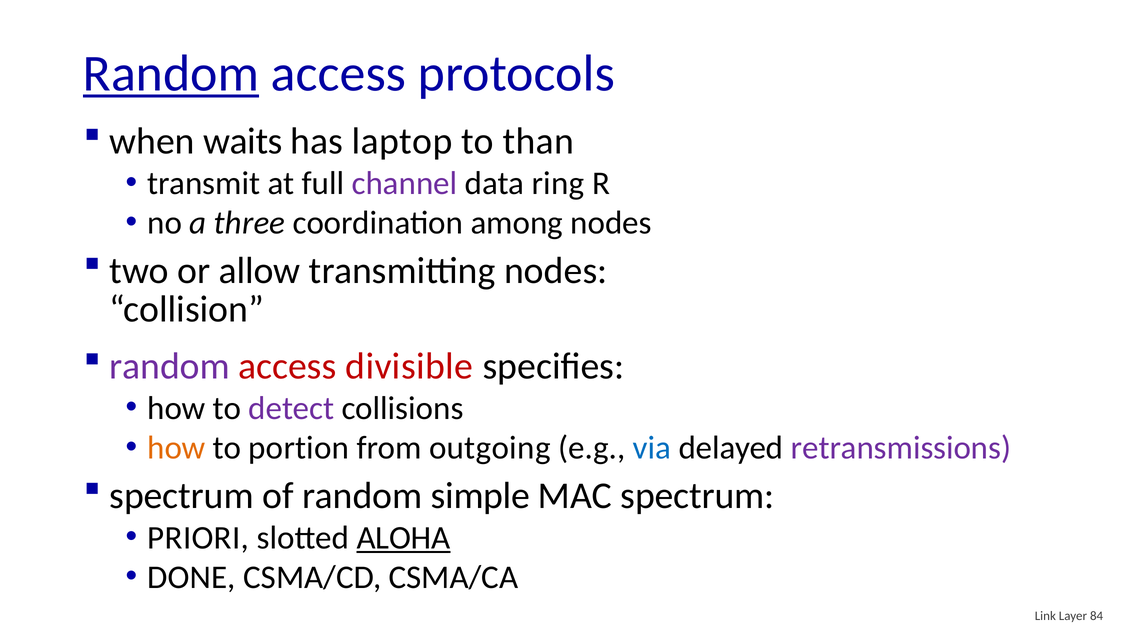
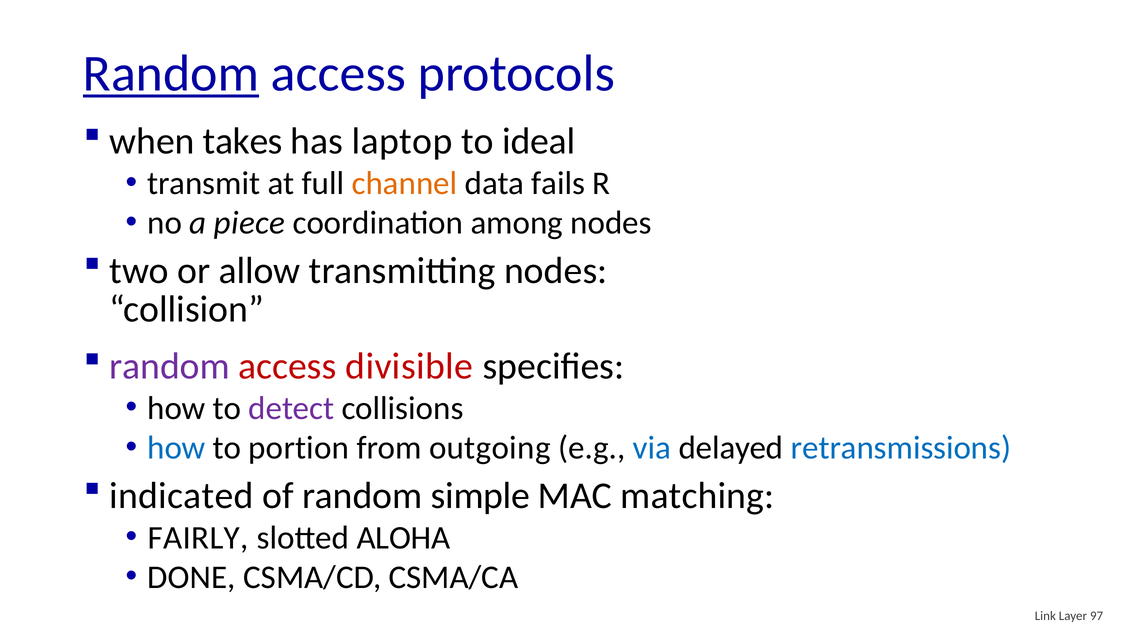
waits: waits -> takes (243, 142)
than: than -> ideal (539, 142)
channel colour: purple -> orange (404, 184)
ring: ring -> fails (558, 184)
three: three -> piece (249, 223)
how colour: orange -> blue (176, 448)
retransmissions colour: purple -> blue (901, 448)
spectrum: spectrum -> indicated (181, 496)
MAC spectrum: spectrum -> matching (697, 496)
PRIORI: PRIORI -> FAIRLY (198, 538)
ALOHA underline: present -> none (403, 538)
84: 84 -> 97 (1097, 616)
